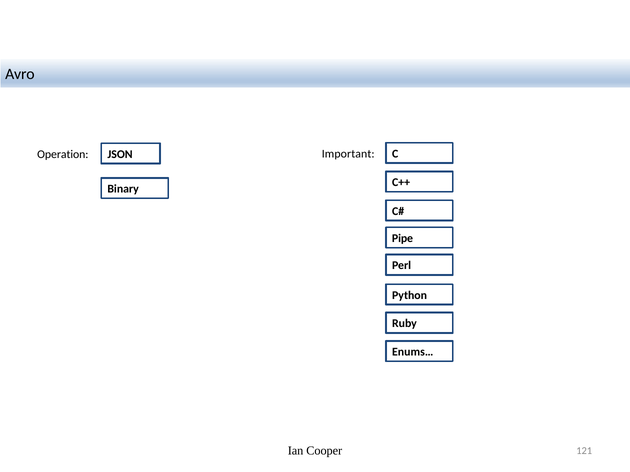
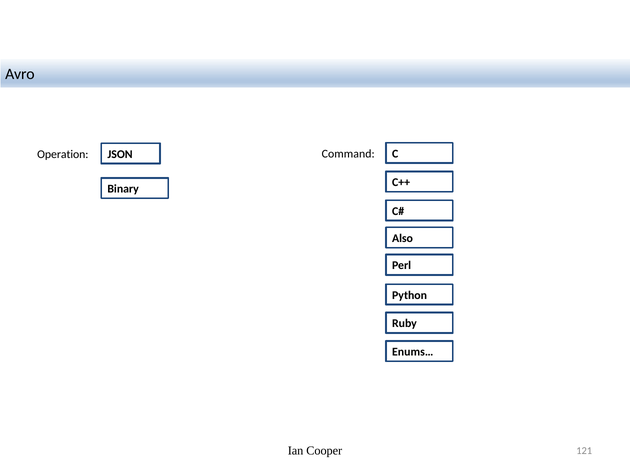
Important: Important -> Command (348, 154)
Pipe: Pipe -> Also (402, 239)
